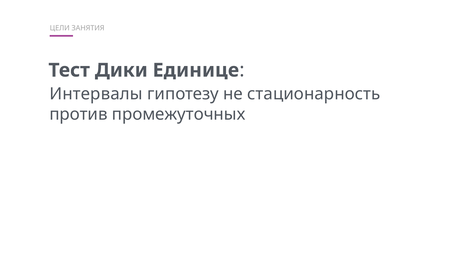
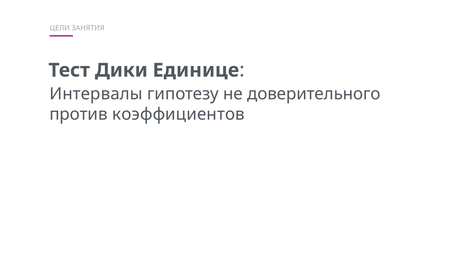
стационарность: стационарность -> доверительного (314, 94)
промежуточных: промежуточных -> коэффициентов (179, 114)
